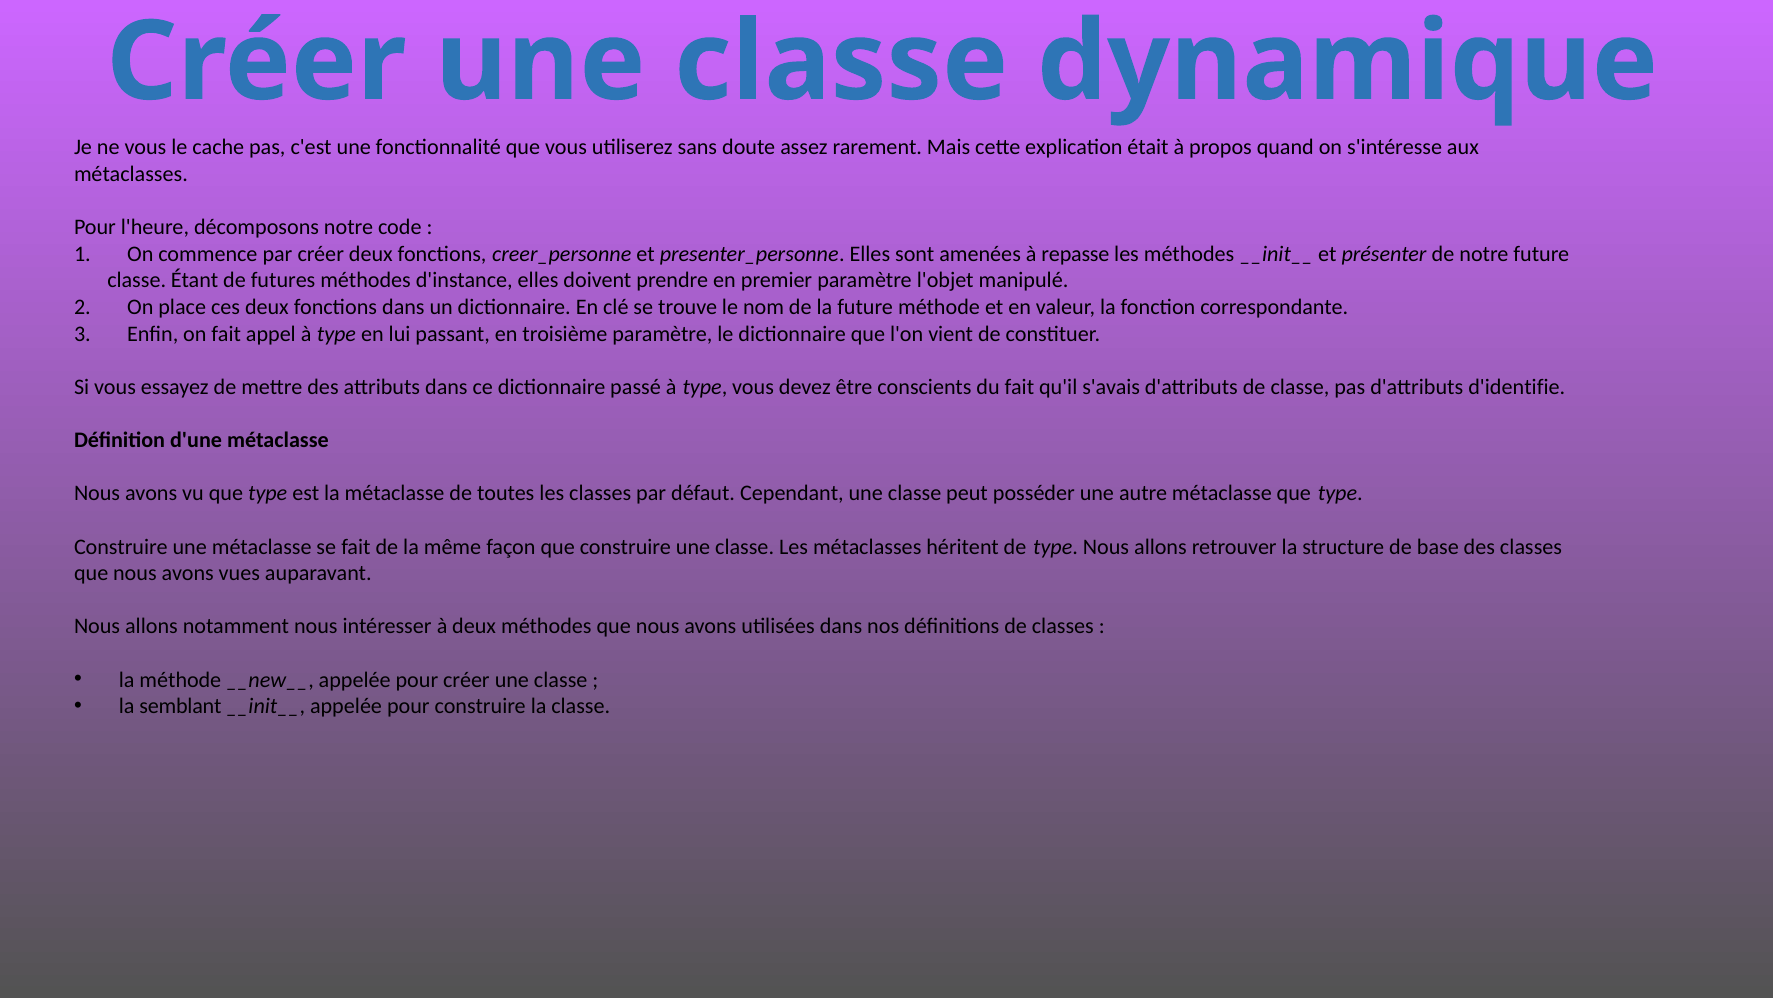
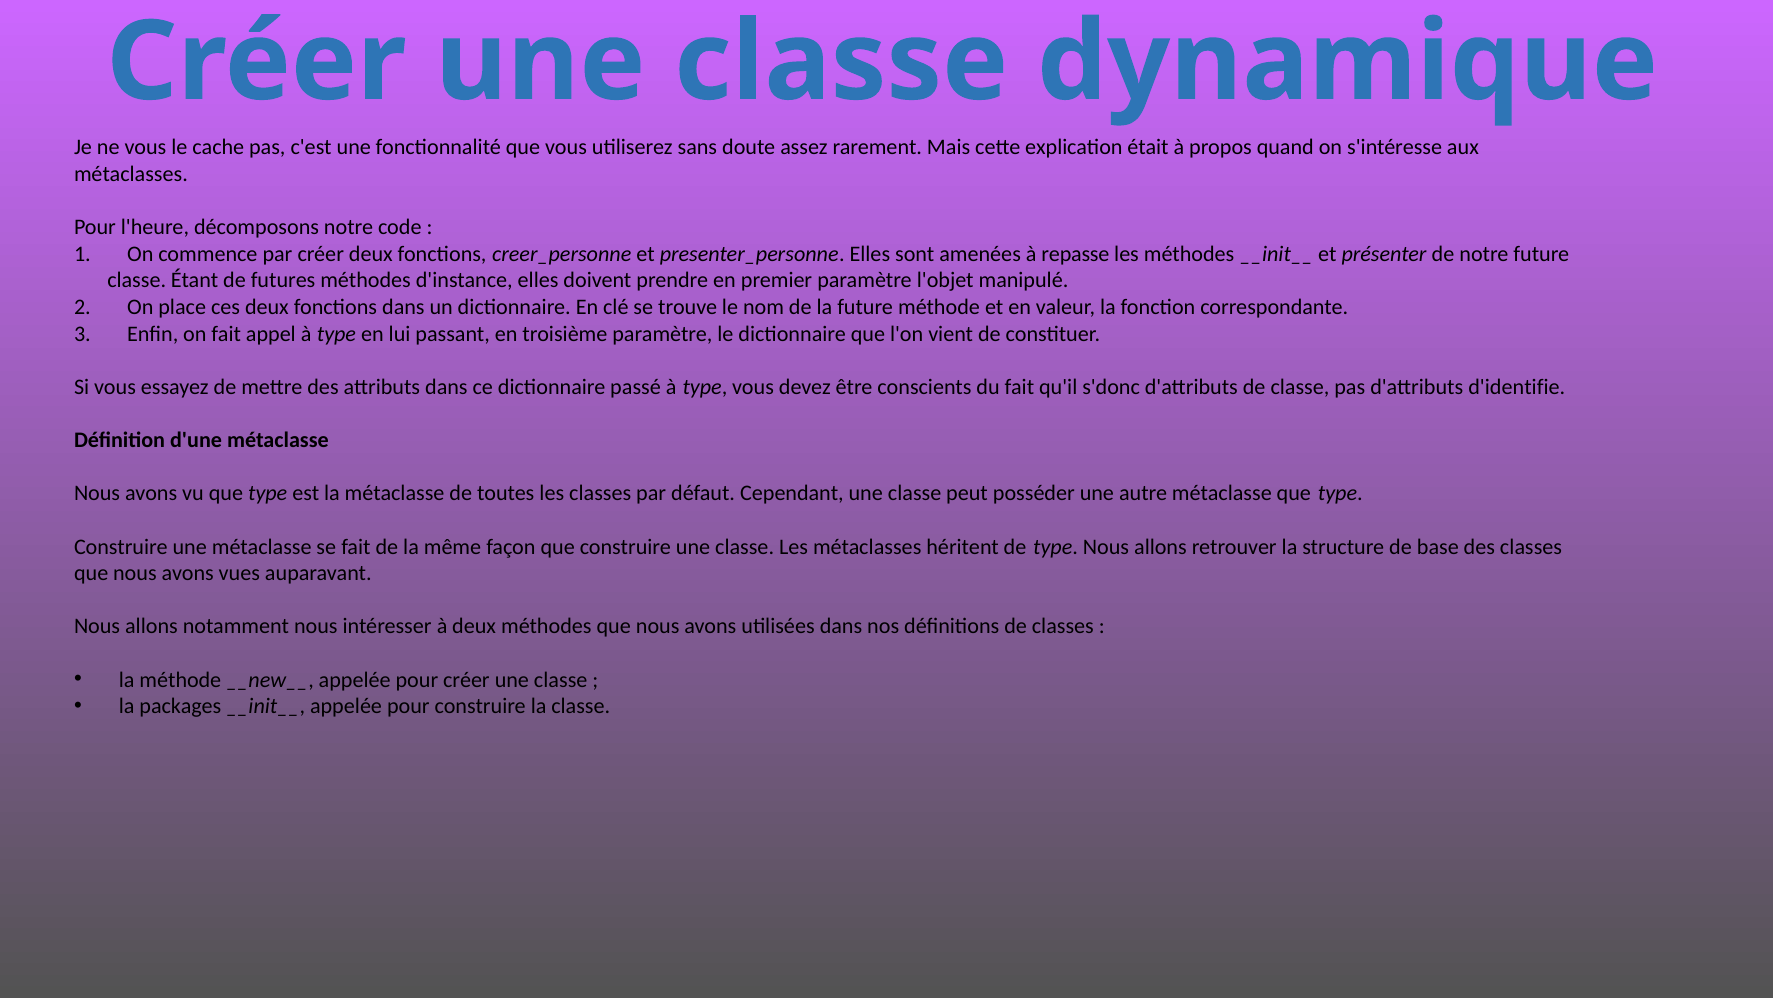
s'avais: s'avais -> s'donc (1111, 387)
semblant: semblant -> packages (180, 706)
